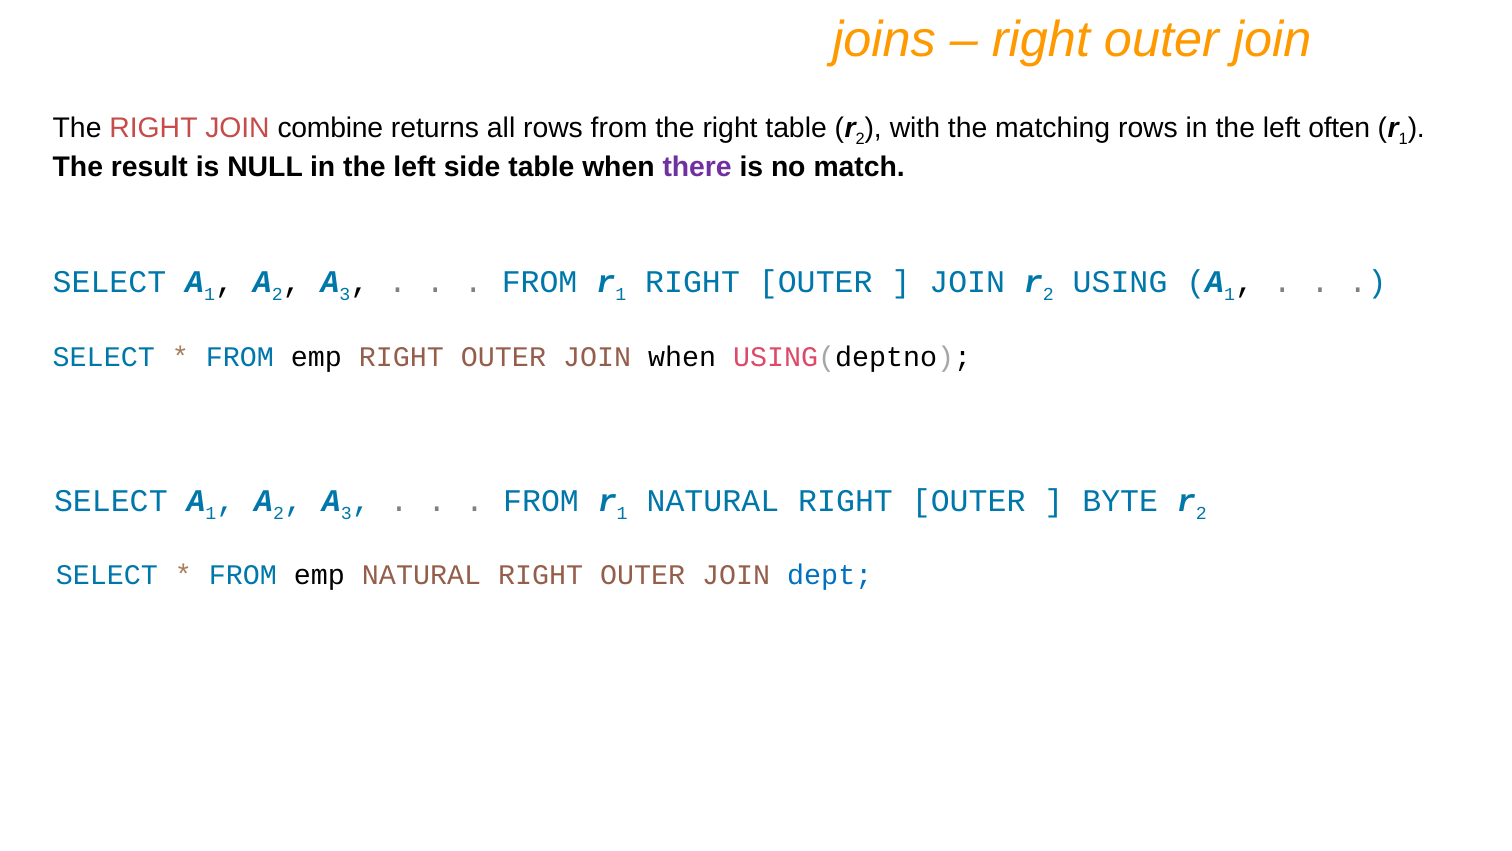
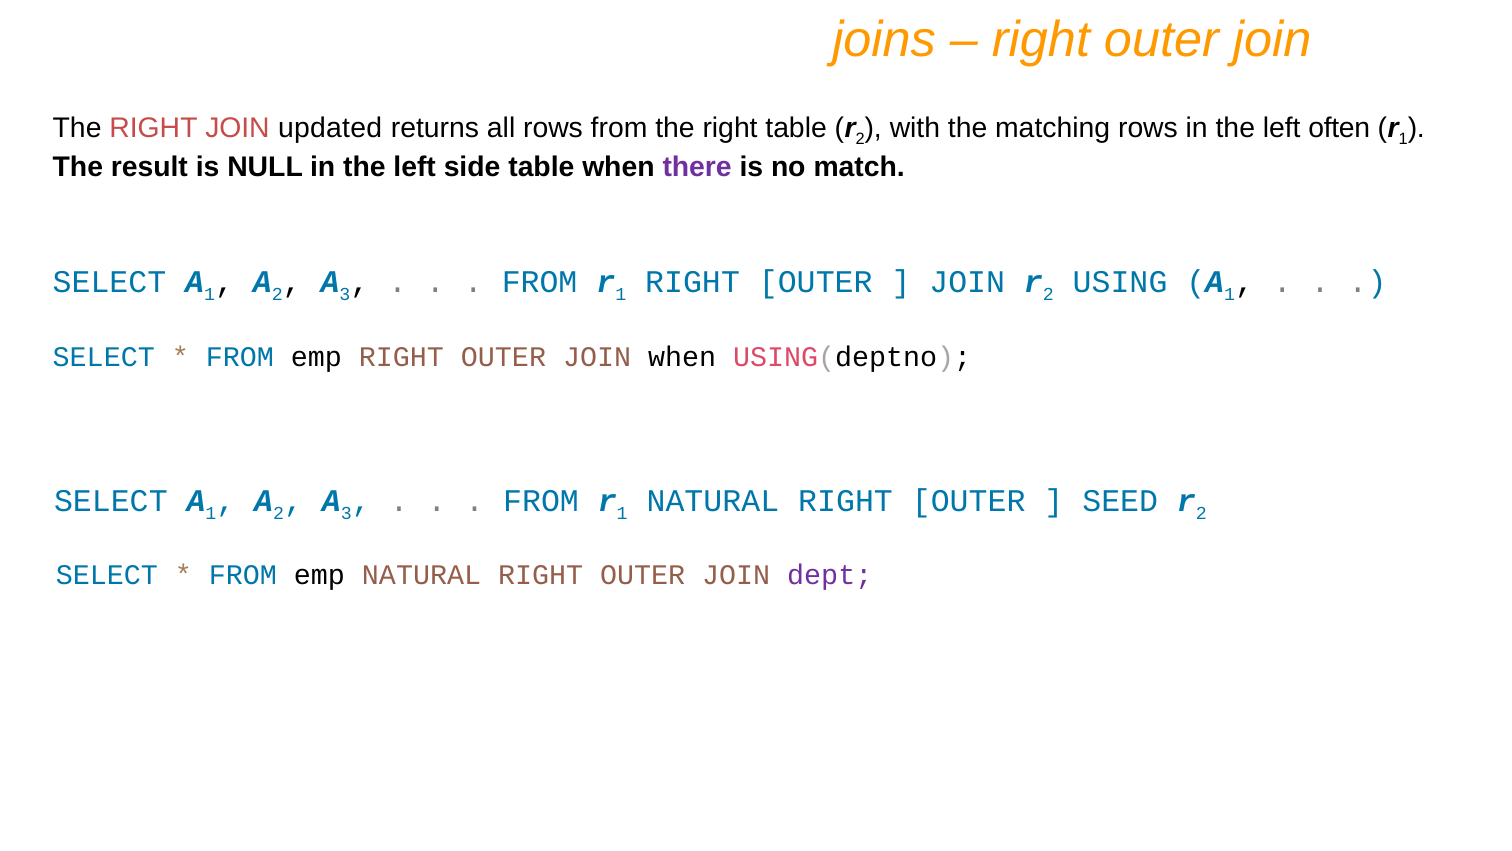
combine: combine -> updated (330, 128)
BYTE: BYTE -> SEED (1120, 501)
dept colour: blue -> purple (830, 575)
